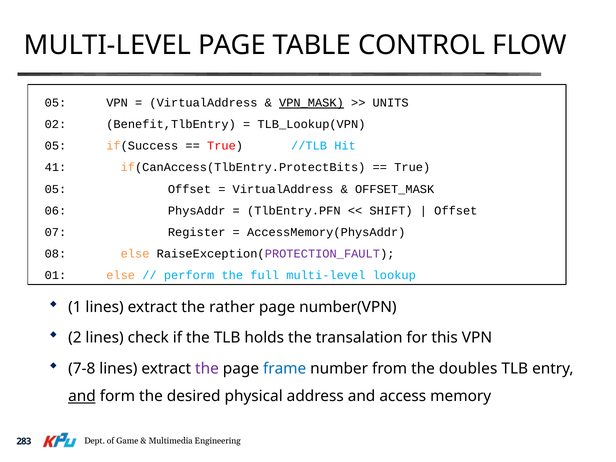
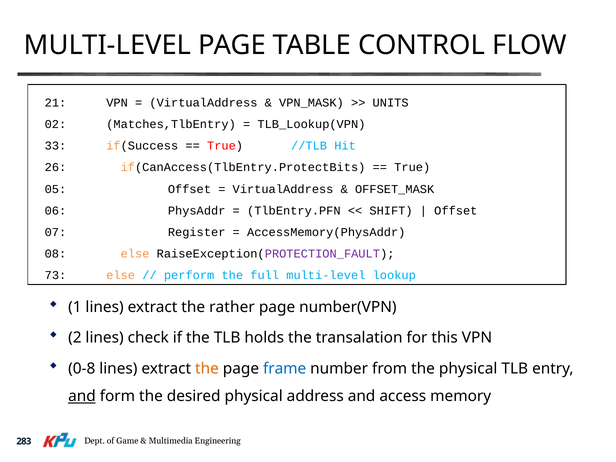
05: 05 -> 21 (55, 103)
VPN_MASK underline: present -> none (311, 103)
Benefit,TlbEntry: Benefit,TlbEntry -> Matches,TlbEntry (171, 124)
05: 05 -> 33 (55, 146)
41: 41 -> 26 (55, 168)
01: 01 -> 73 (55, 275)
7-8: 7-8 -> 0-8 (82, 369)
the colour: purple -> orange (207, 369)
the doubles: doubles -> physical (468, 369)
